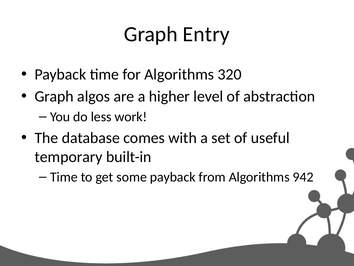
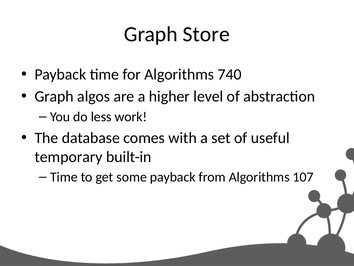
Entry: Entry -> Store (206, 34)
320: 320 -> 740 (230, 74)
942: 942 -> 107 (303, 177)
